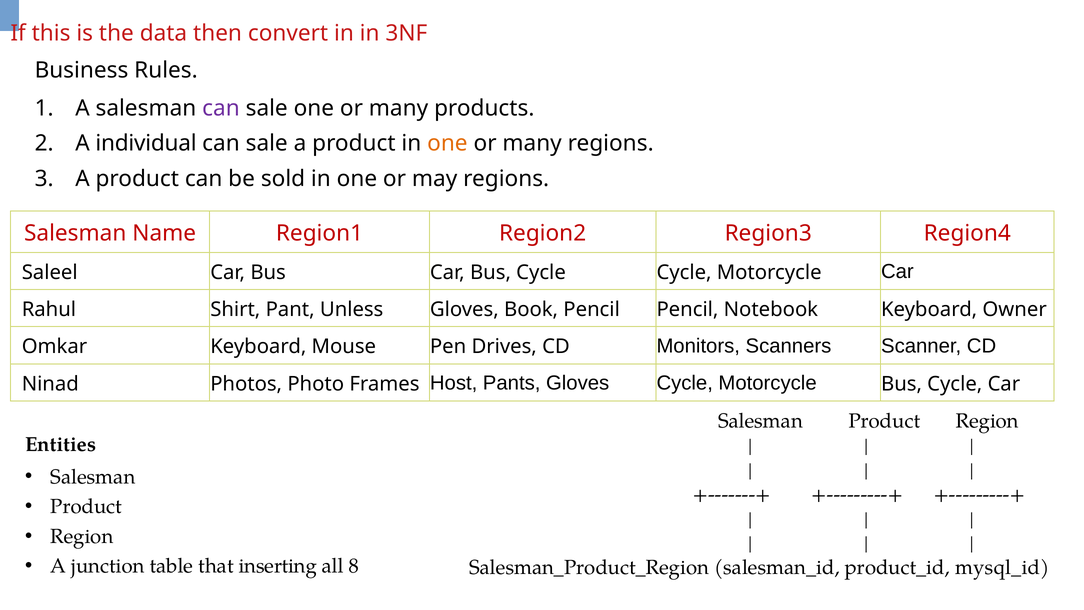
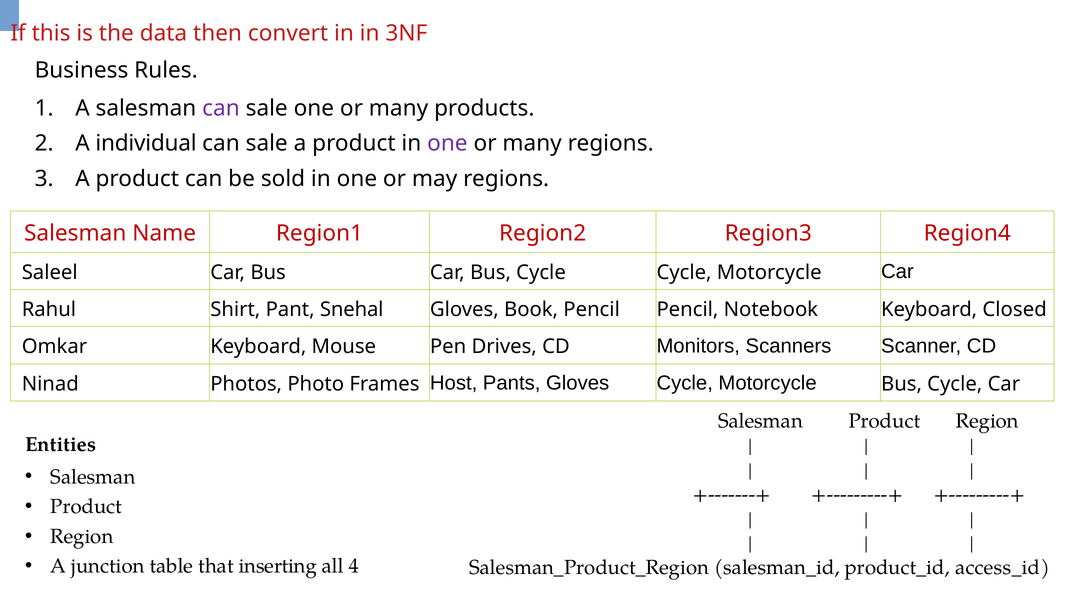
one colour: orange -> purple (447, 143)
Unless: Unless -> Snehal (352, 309)
Owner: Owner -> Closed (1015, 309)
8: 8 -> 4 (354, 566)
mysql_id: mysql_id -> access_id (1003, 567)
